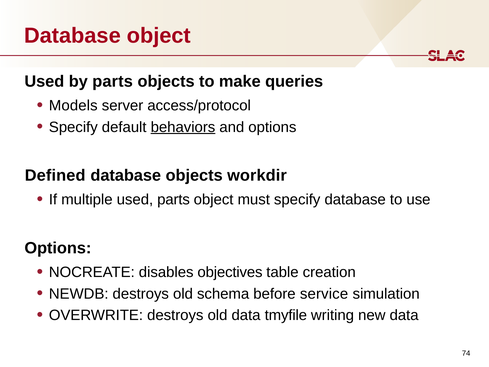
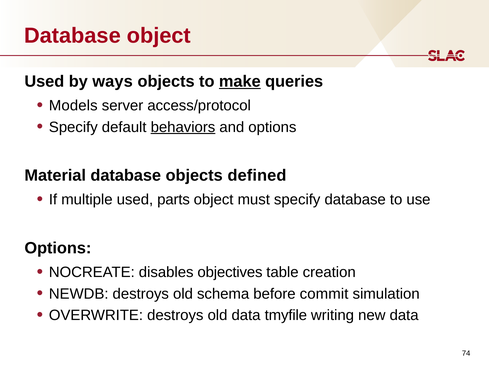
by parts: parts -> ways (113, 81)
make underline: none -> present (240, 81)
Defined: Defined -> Material (55, 175)
workdir: workdir -> defined (257, 175)
service: service -> commit (324, 294)
